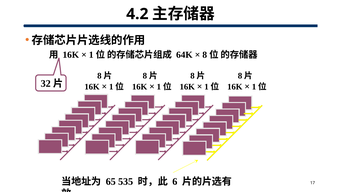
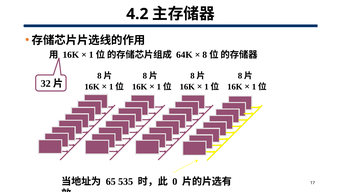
6: 6 -> 0 (175, 181)
